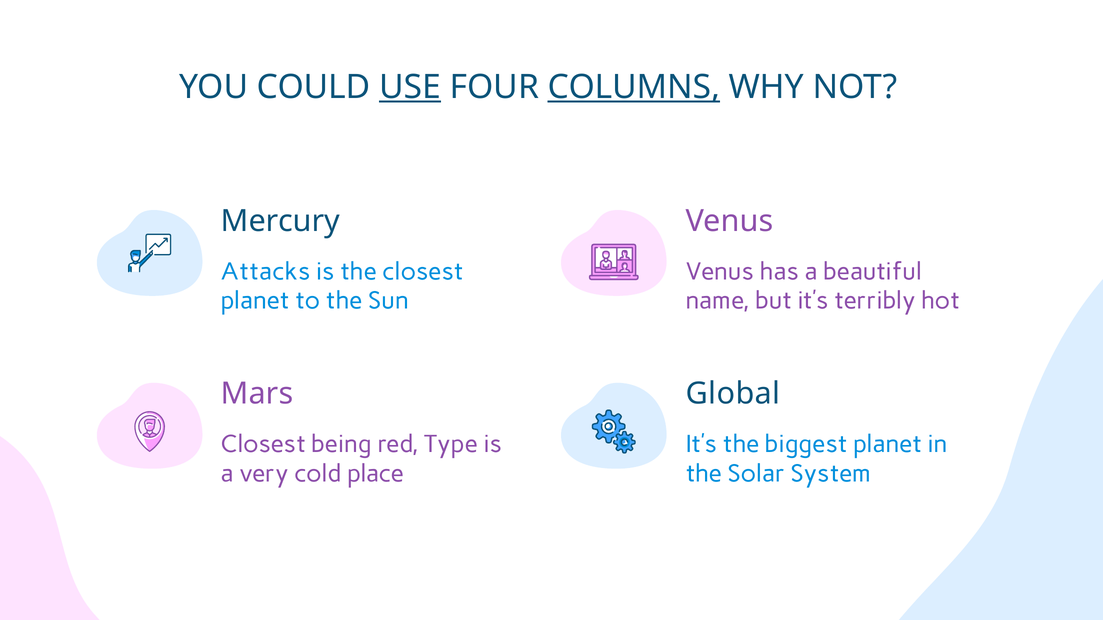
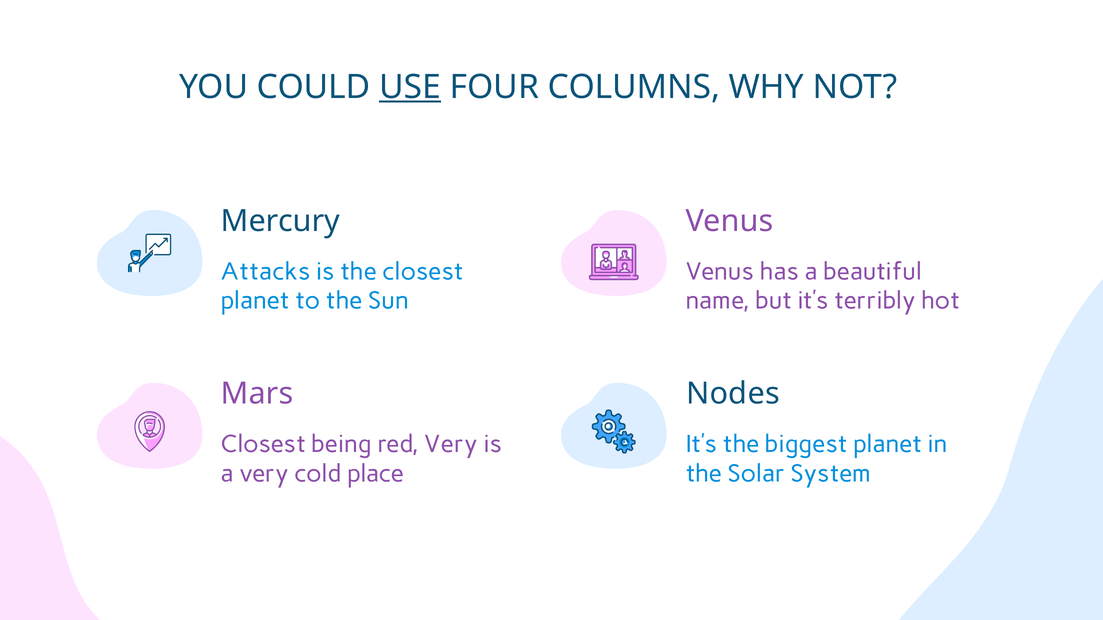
COLUMNS underline: present -> none (634, 87)
Global: Global -> Nodes (733, 394)
red Type: Type -> Very (451, 445)
